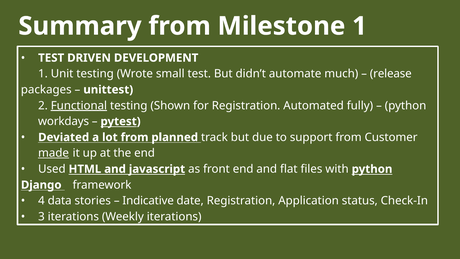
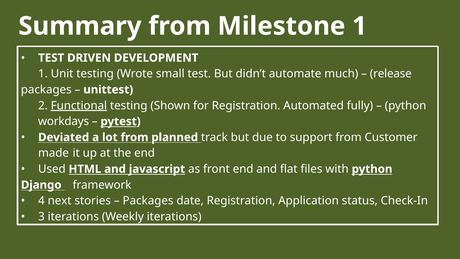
made underline: present -> none (54, 153)
data: data -> next (60, 201)
Indicative: Indicative -> Packages (148, 201)
